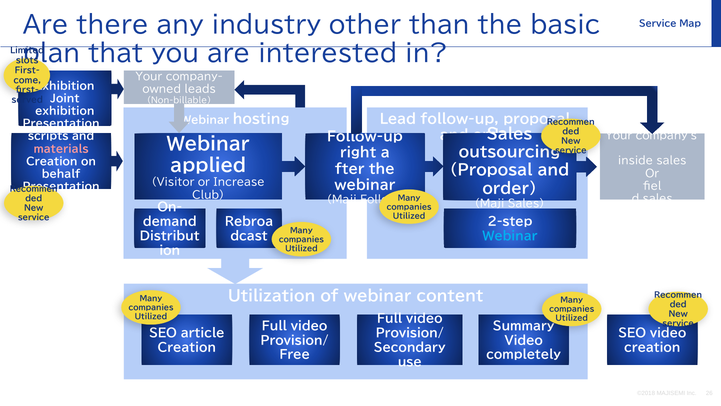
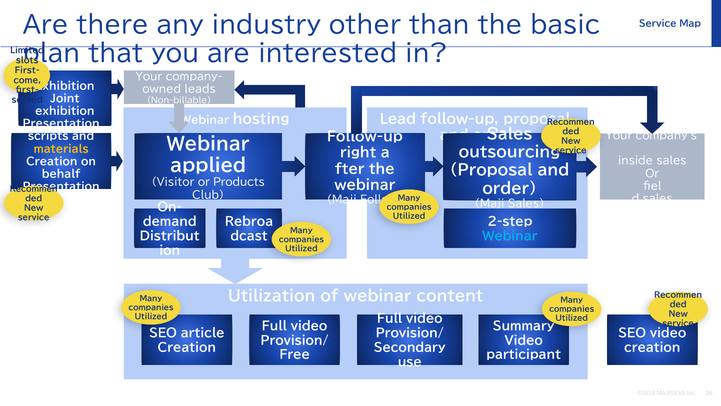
materials colour: pink -> yellow (61, 149)
Increase: Increase -> Products (239, 182)
completely: completely -> participant (524, 355)
